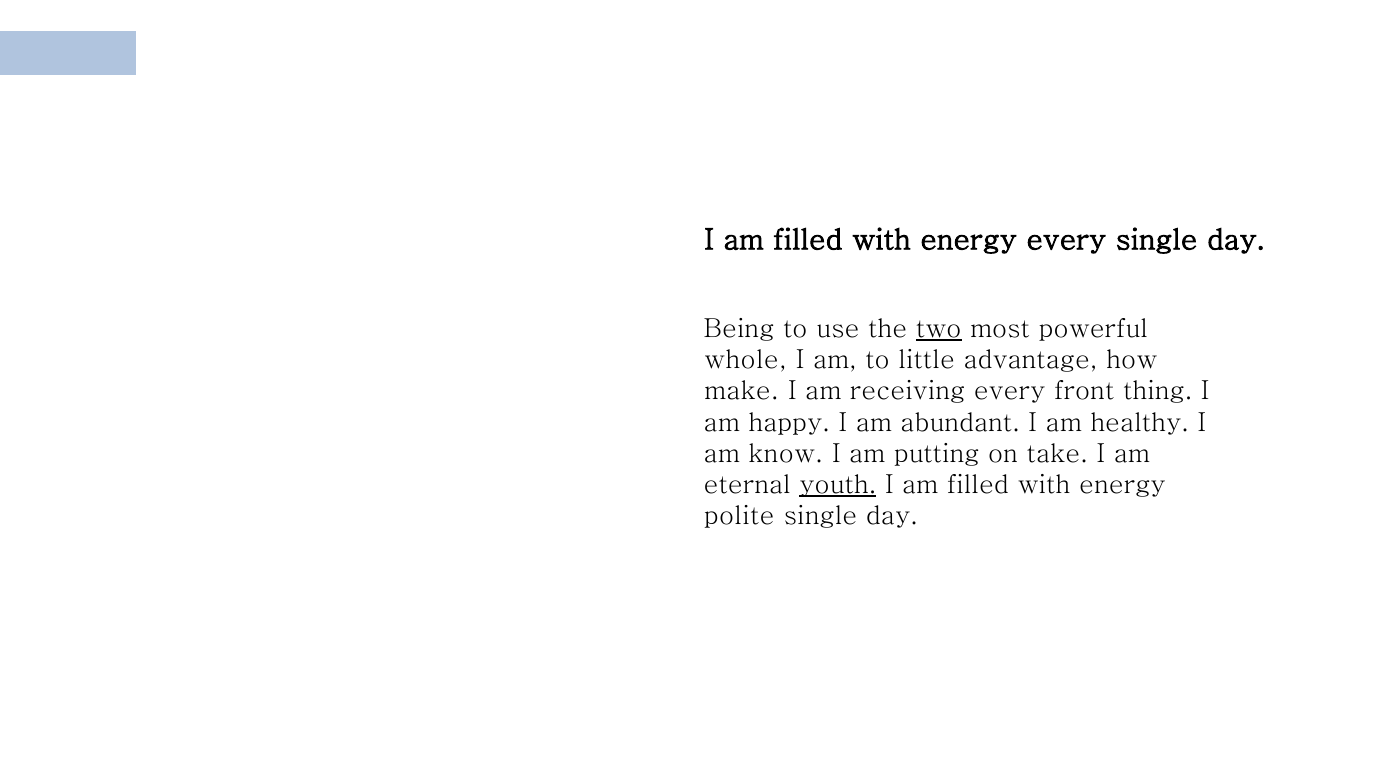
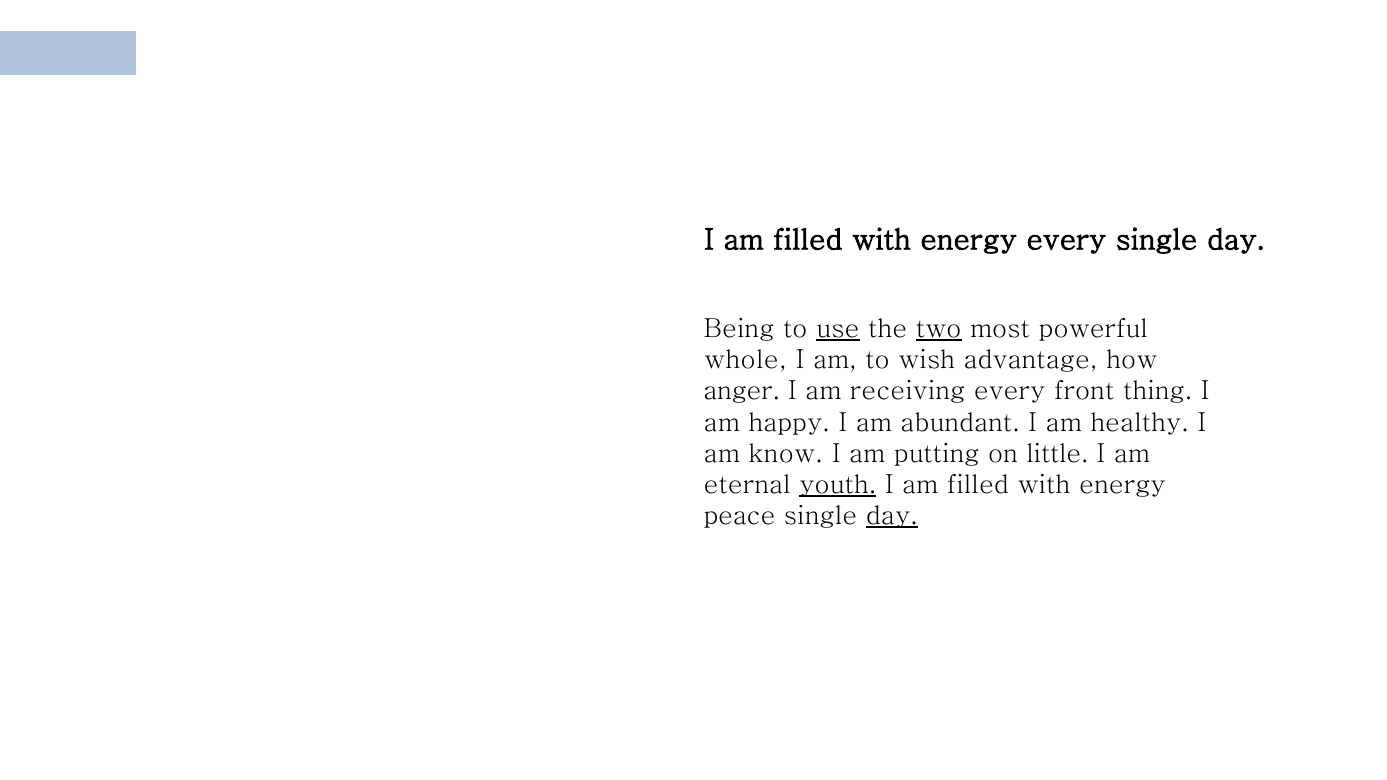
use underline: none -> present (838, 329)
little: little -> wish (927, 360)
make: make -> anger (742, 391)
take: take -> little (1058, 454)
polite: polite -> peace (740, 516)
day underline: none -> present (892, 516)
